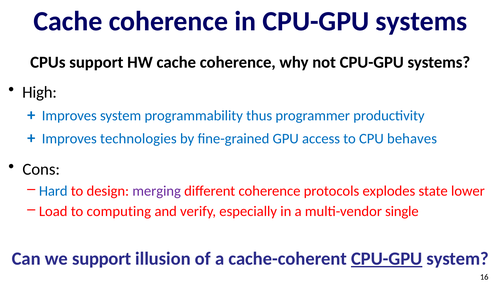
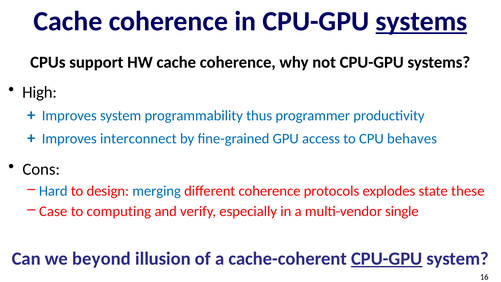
systems underline: none -> present (421, 21)
technologies: technologies -> interconnect (138, 138)
merging colour: purple -> blue (157, 191)
lower: lower -> these (468, 191)
Load: Load -> Case (53, 211)
we support: support -> beyond (102, 258)
